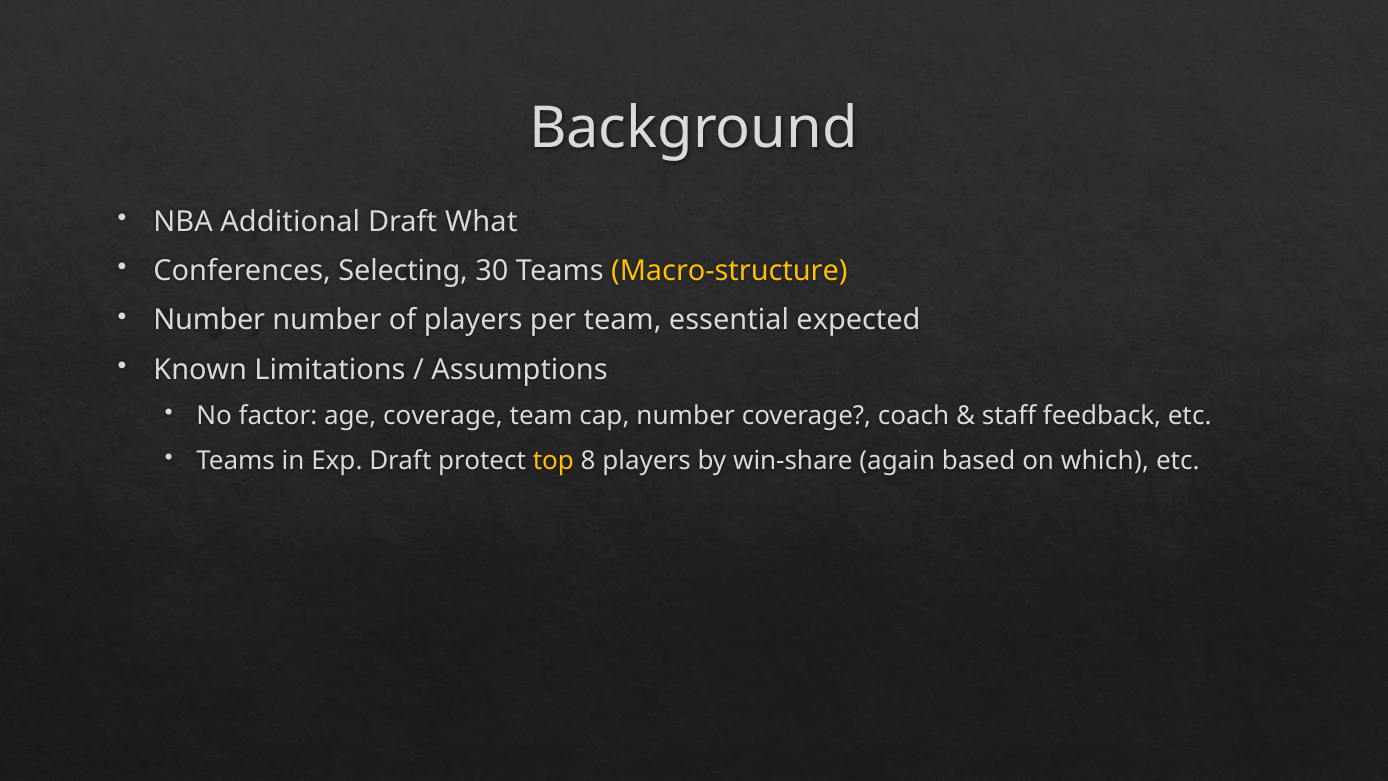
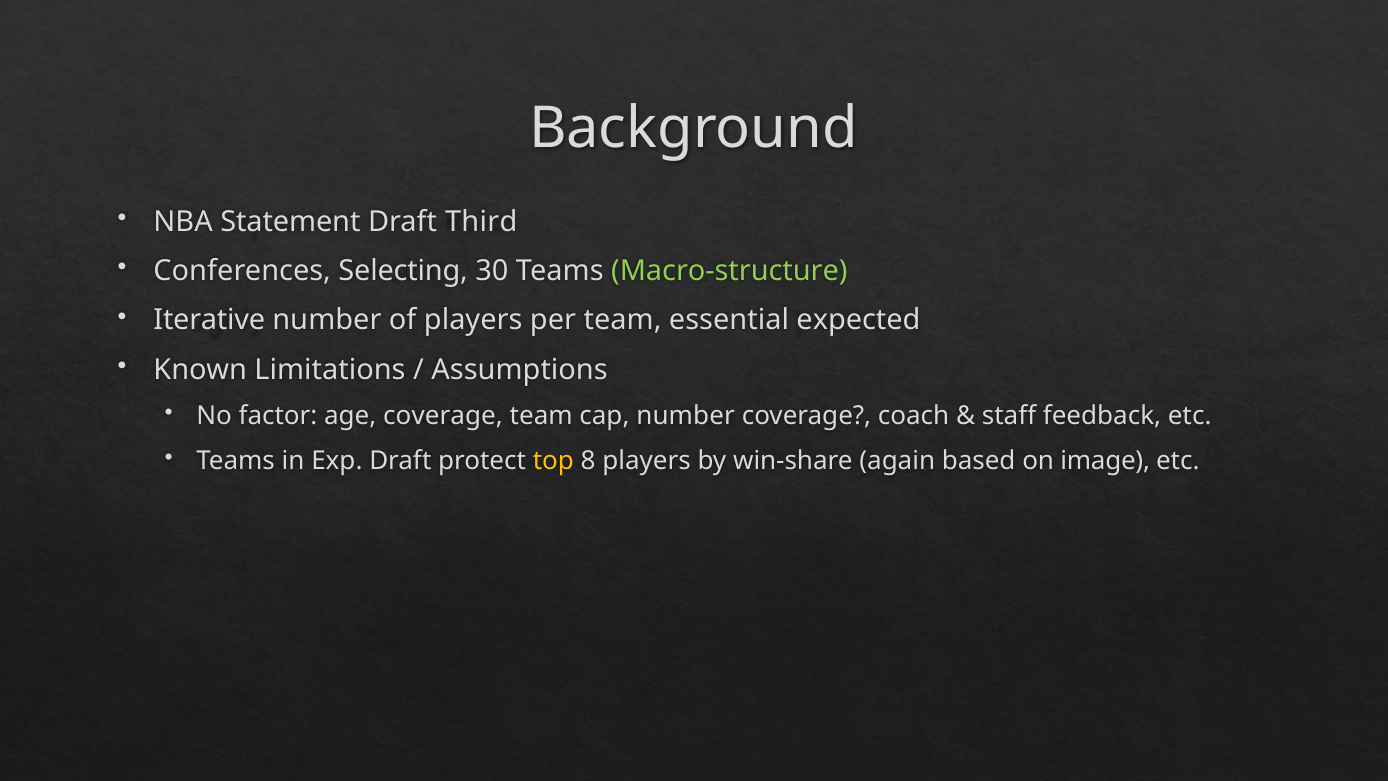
Additional: Additional -> Statement (290, 222)
What: What -> Third (481, 222)
Macro-structure colour: yellow -> light green (729, 271)
Number: Number -> Iterative (209, 320)
which: which -> image (1105, 461)
